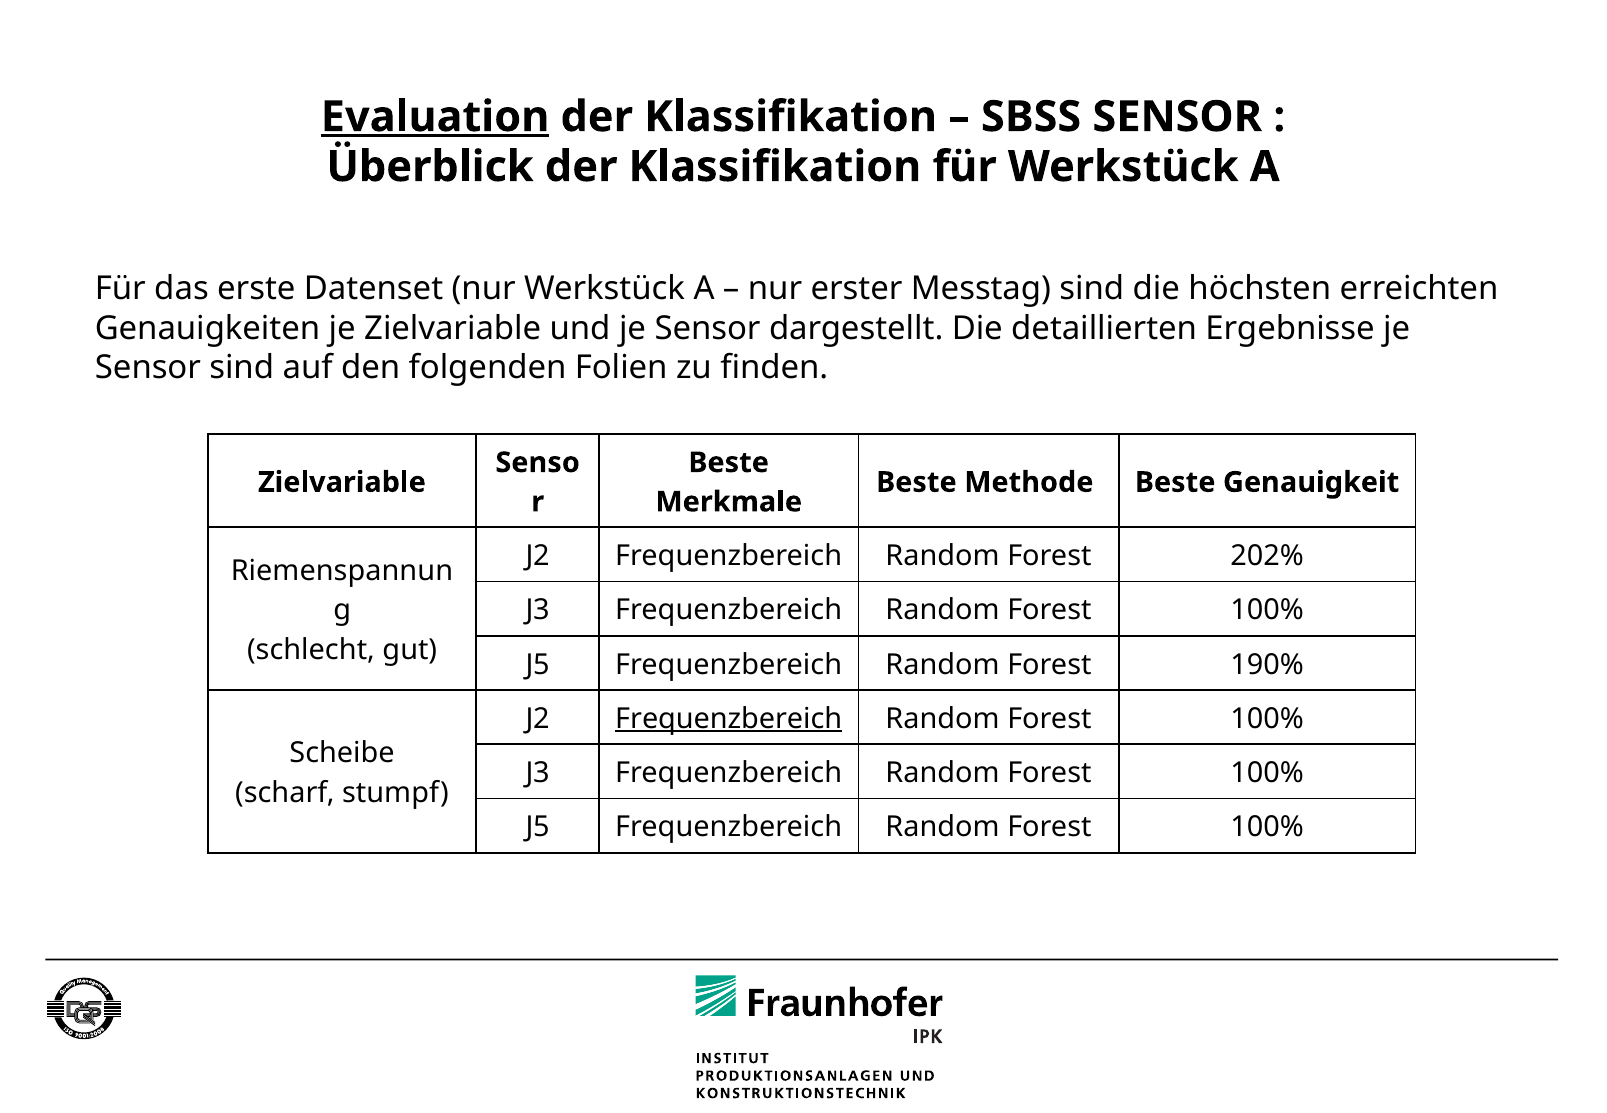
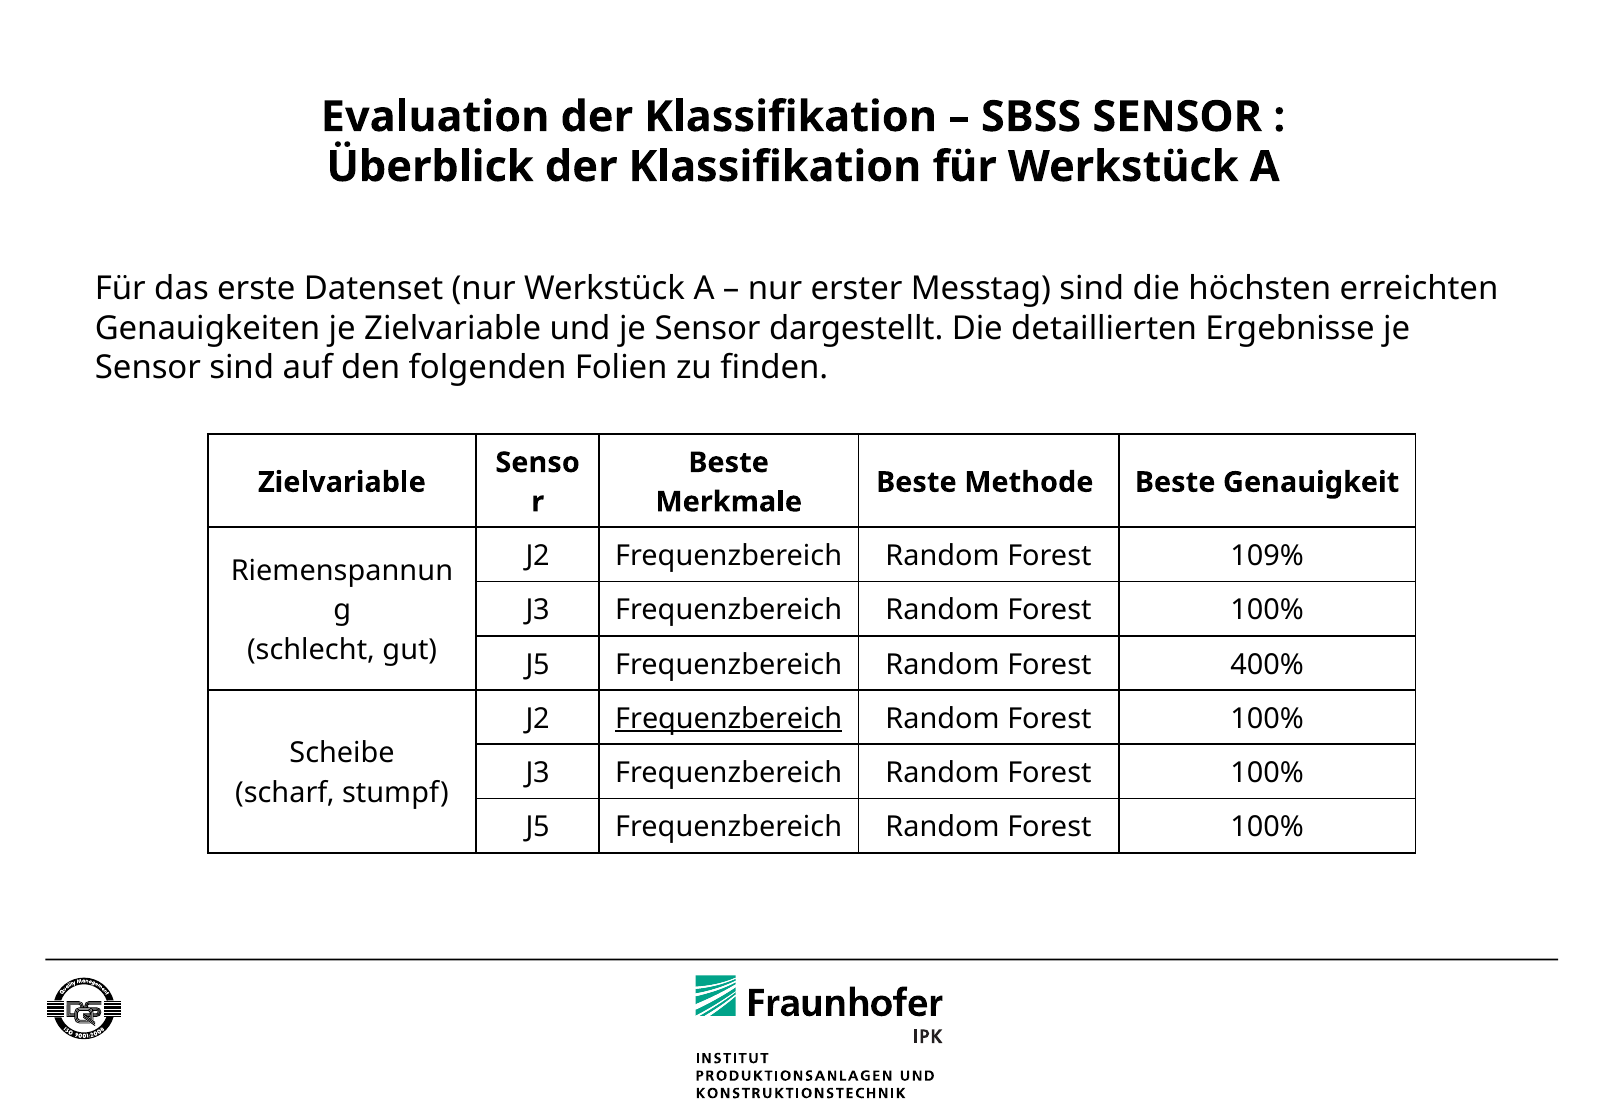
Evaluation underline: present -> none (435, 117)
202%: 202% -> 109% (1267, 556)
190%: 190% -> 400% (1267, 664)
